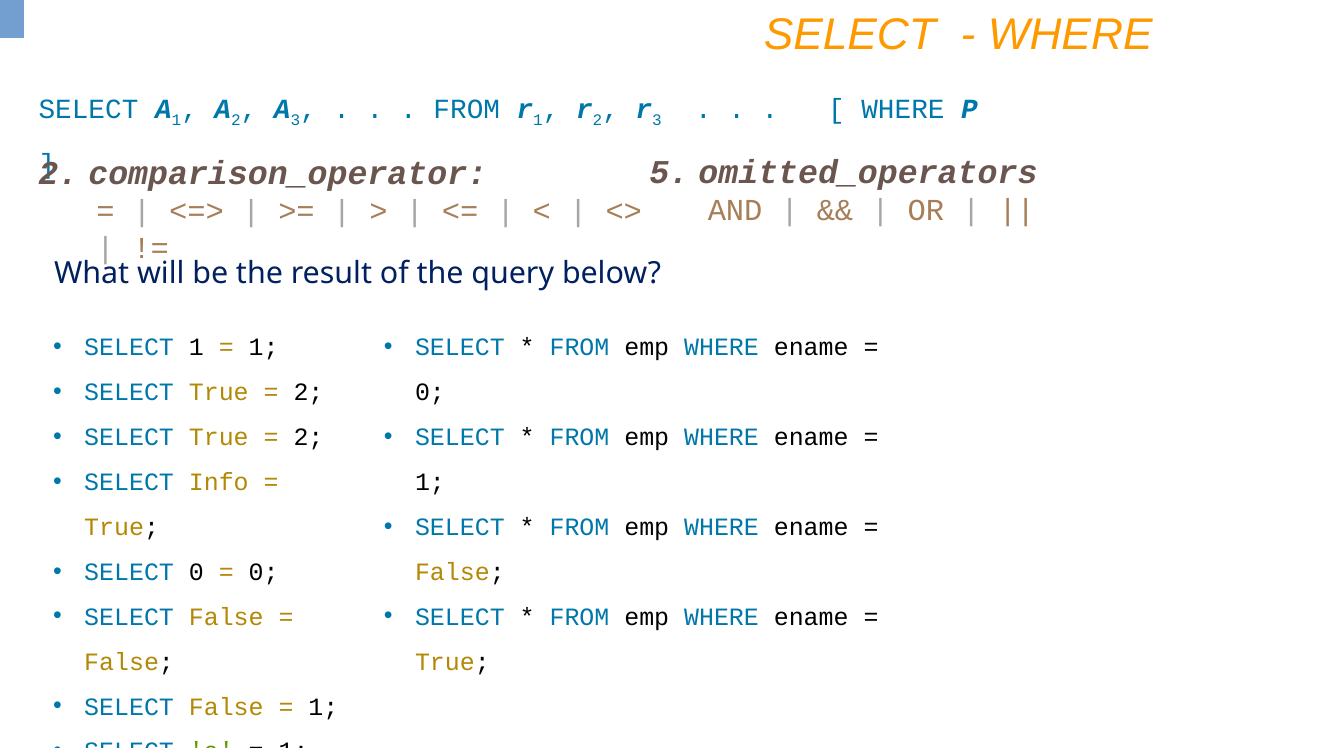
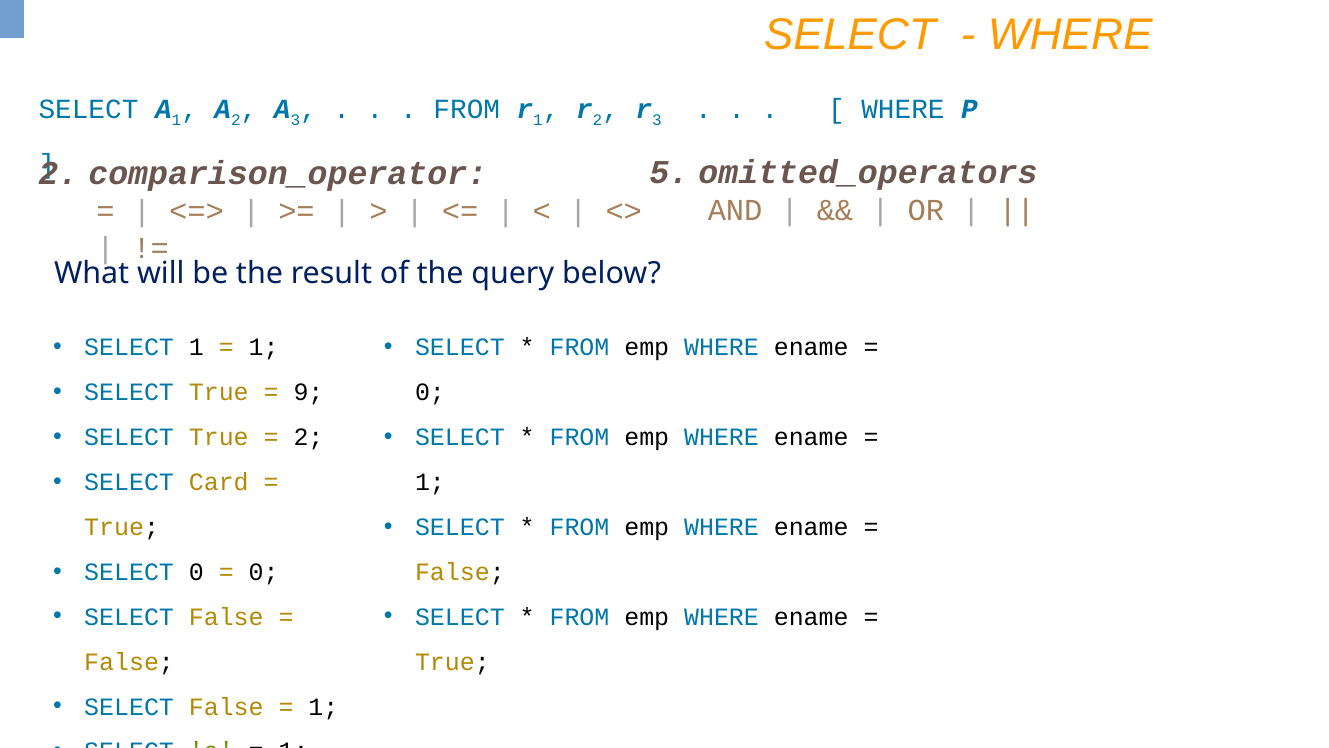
2: 2 -> 9 (308, 392)
Info: Info -> Card (219, 482)
